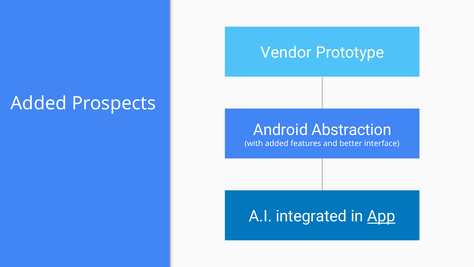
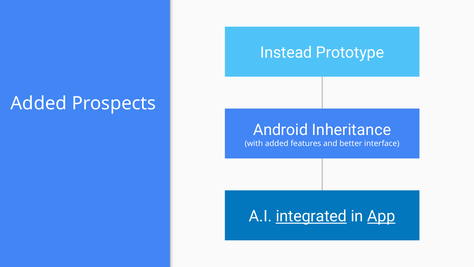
Vendor: Vendor -> Instead (286, 53)
Abstraction: Abstraction -> Inheritance (351, 130)
integrated underline: none -> present (311, 216)
